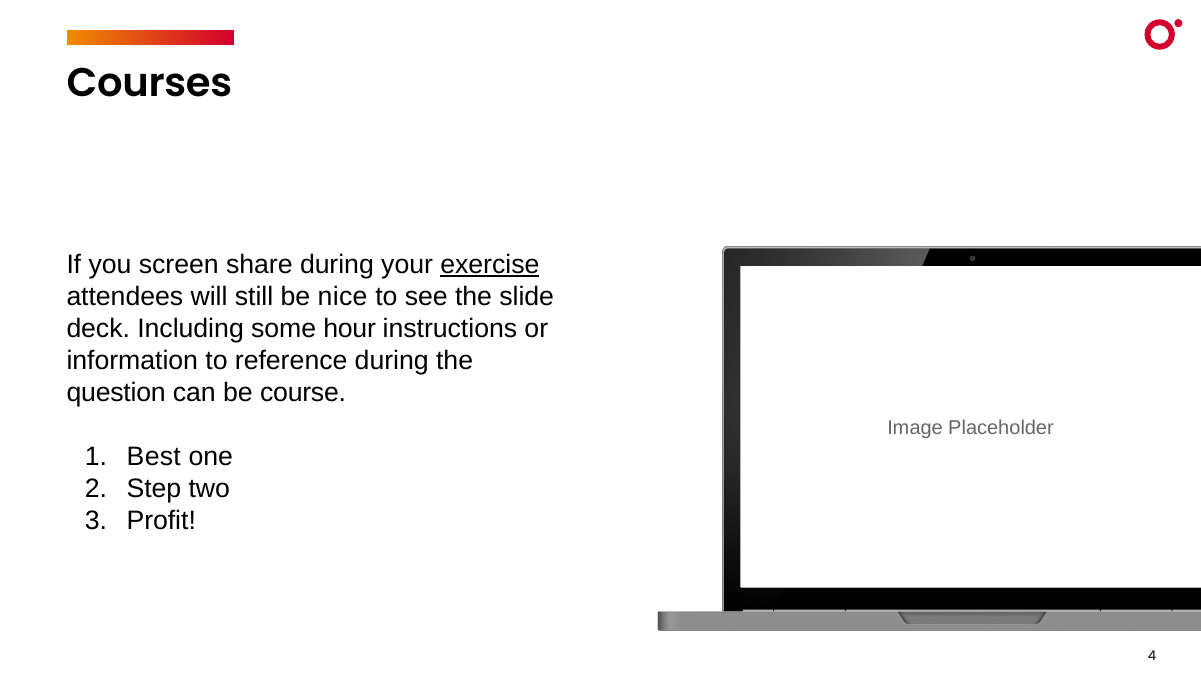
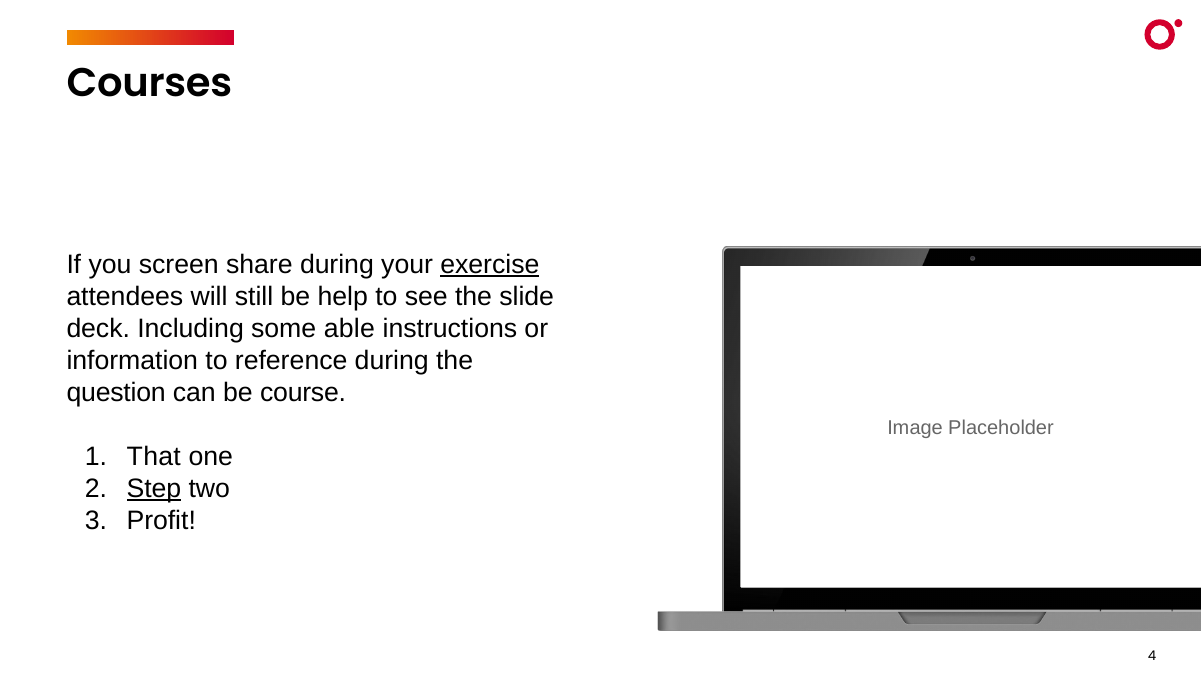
nice: nice -> help (343, 297)
hour: hour -> able (349, 329)
Best: Best -> That (154, 457)
Step underline: none -> present (154, 489)
